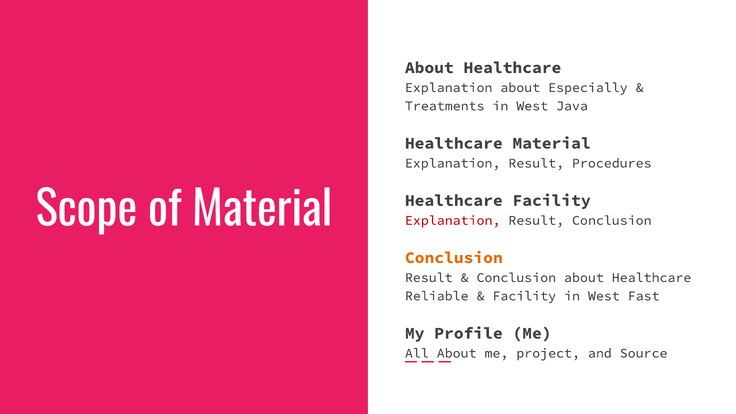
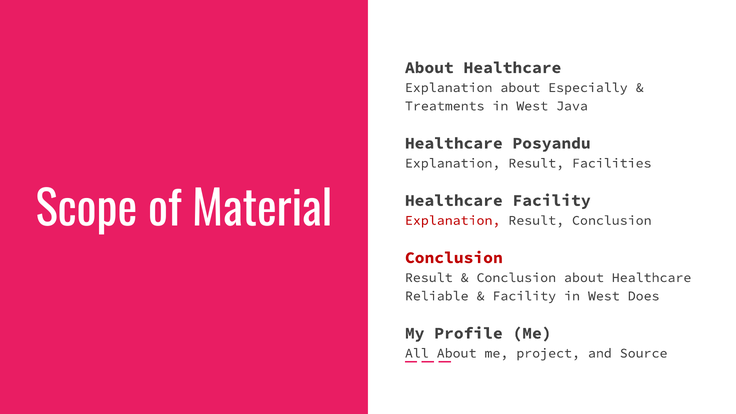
Healthcare Material: Material -> Posyandu (552, 143)
Procedures: Procedures -> Facilities (612, 163)
Conclusion colour: orange -> red (454, 258)
Fast: Fast -> Does (644, 296)
